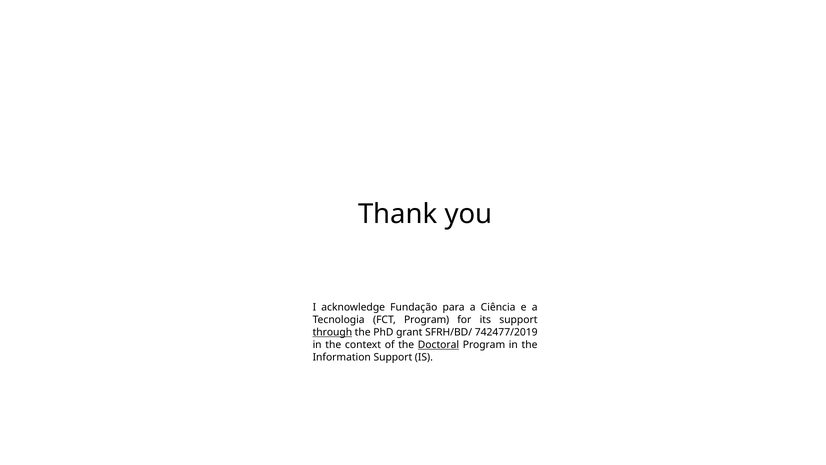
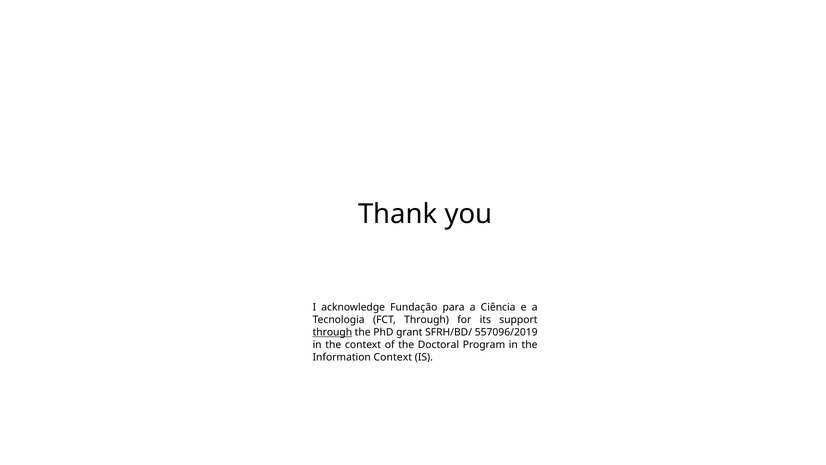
FCT Program: Program -> Through (427, 320)
742477/2019: 742477/2019 -> 557096/2019 (506, 332)
Doctoral underline: present -> none (438, 344)
Information Support: Support -> Context (393, 357)
